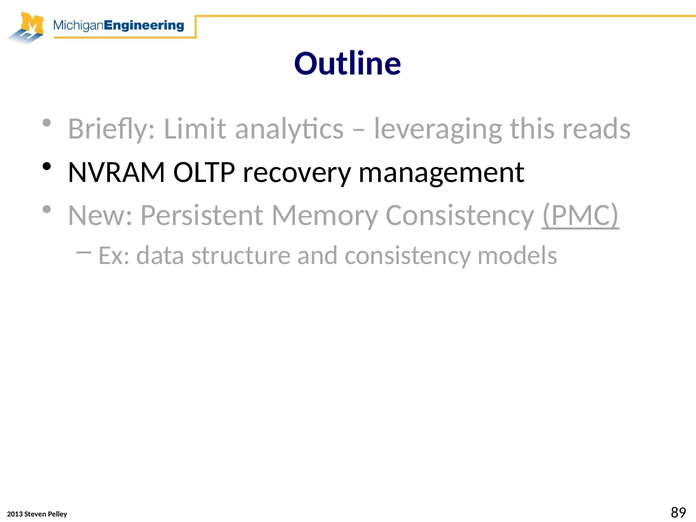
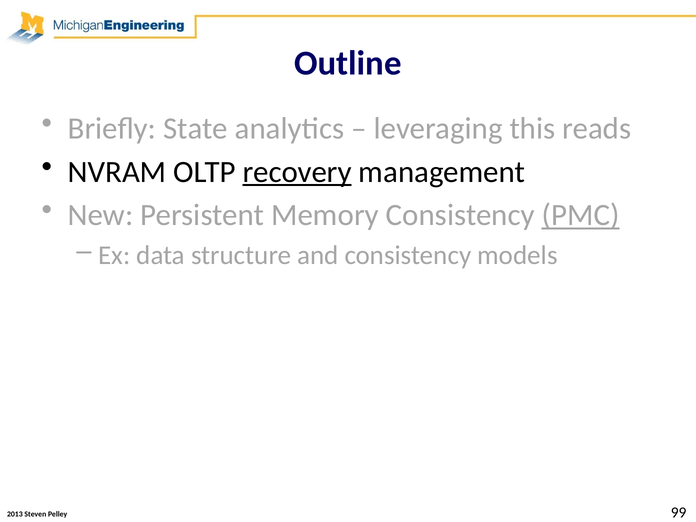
Limit: Limit -> State (196, 129)
recovery underline: none -> present (297, 172)
89: 89 -> 99 (679, 513)
